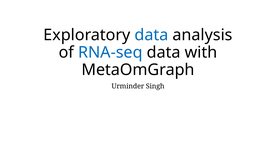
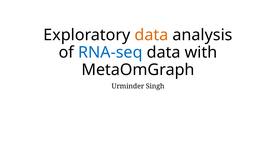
data colour: blue -> orange (151, 35)
